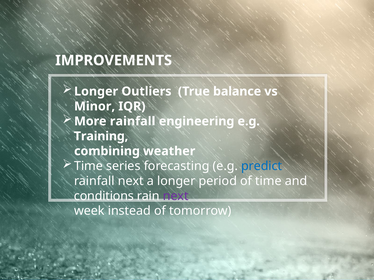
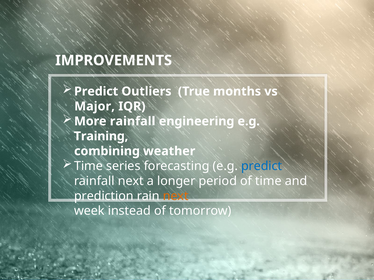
Longer: Longer -> Predict (96, 92)
balance: balance -> months (237, 92)
Minor: Minor -> Major (95, 106)
conditions: conditions -> prediction (104, 196)
next colour: purple -> orange (176, 196)
